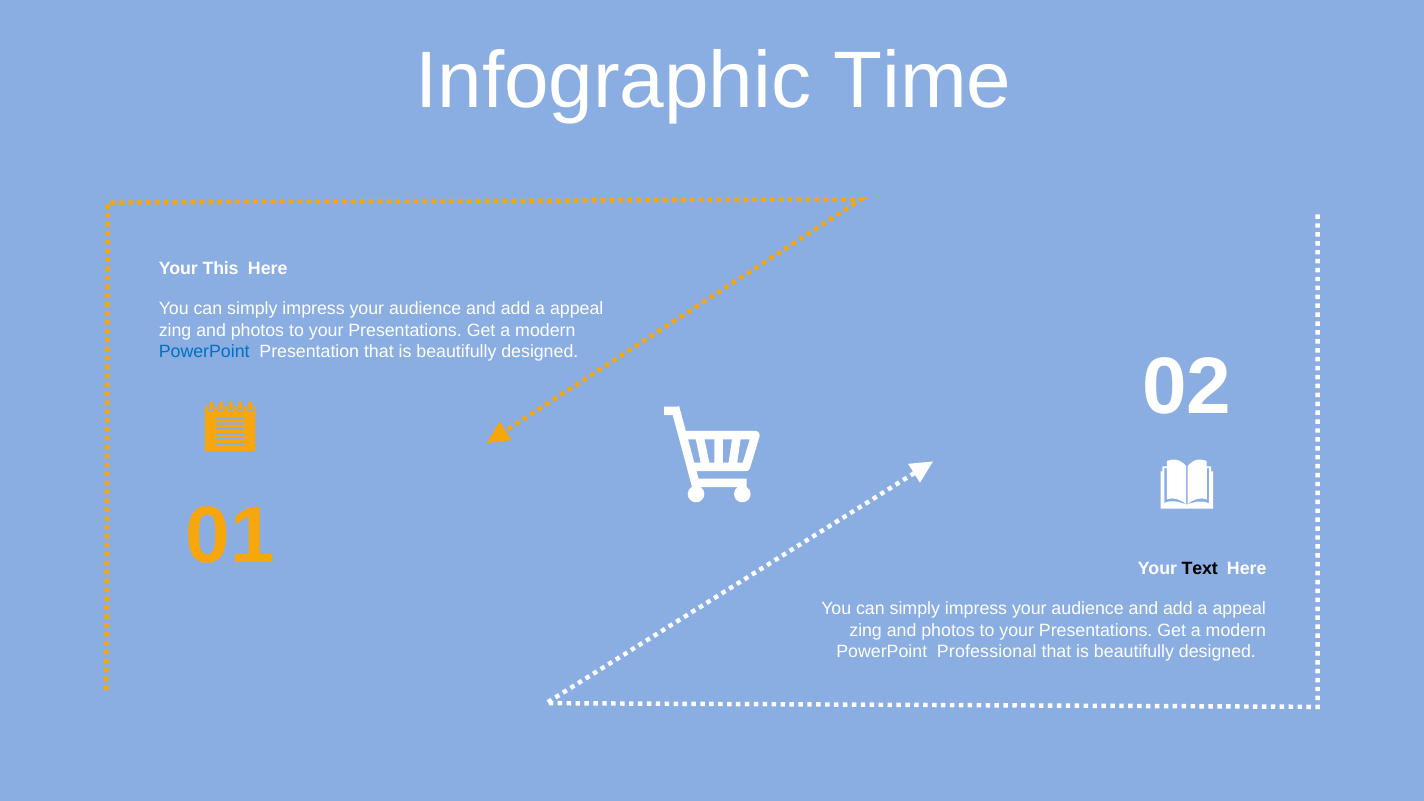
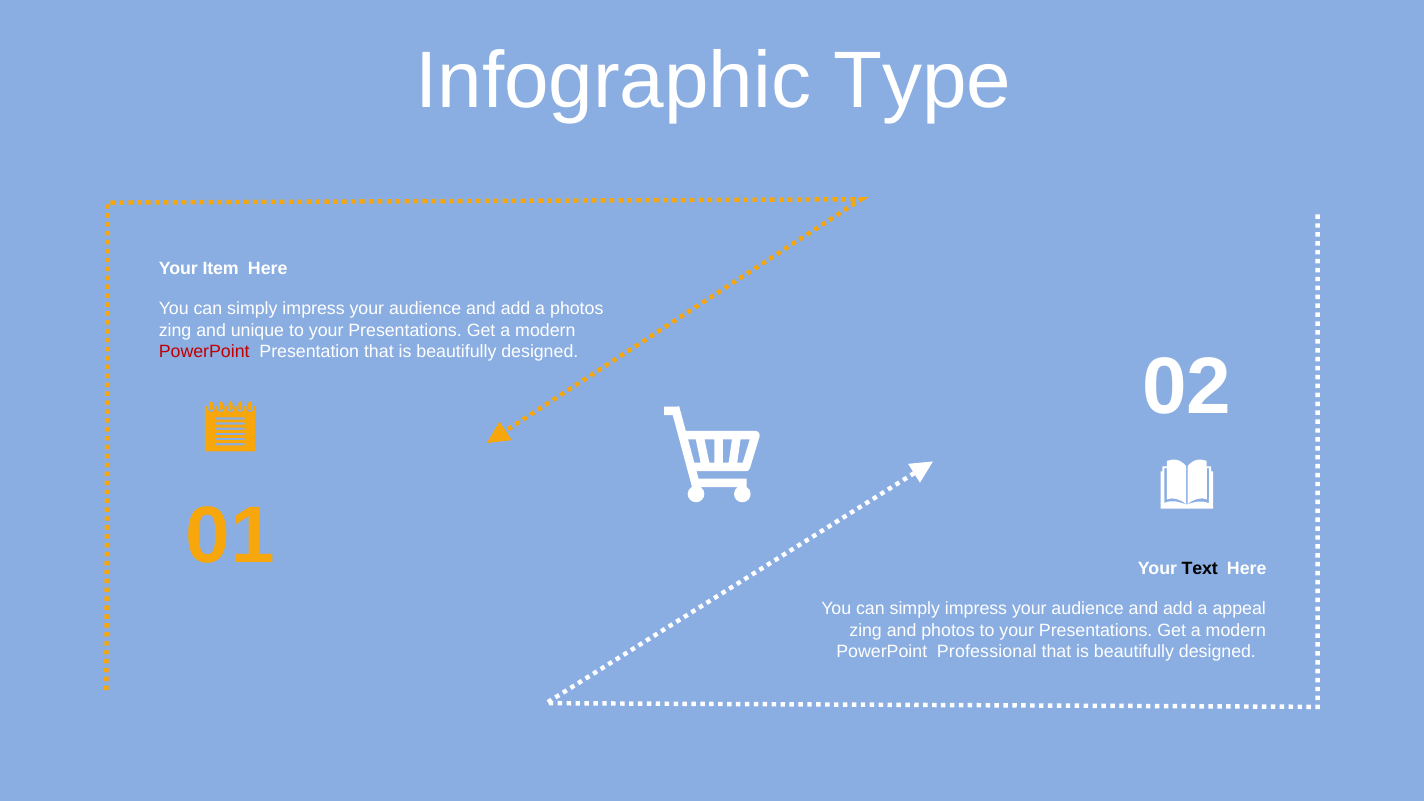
Time: Time -> Type (923, 81)
This: This -> Item (221, 269)
appeal: appeal -> photos (577, 309)
photos: photos -> unique (257, 330)
PowerPoint colour: blue -> red (204, 352)
